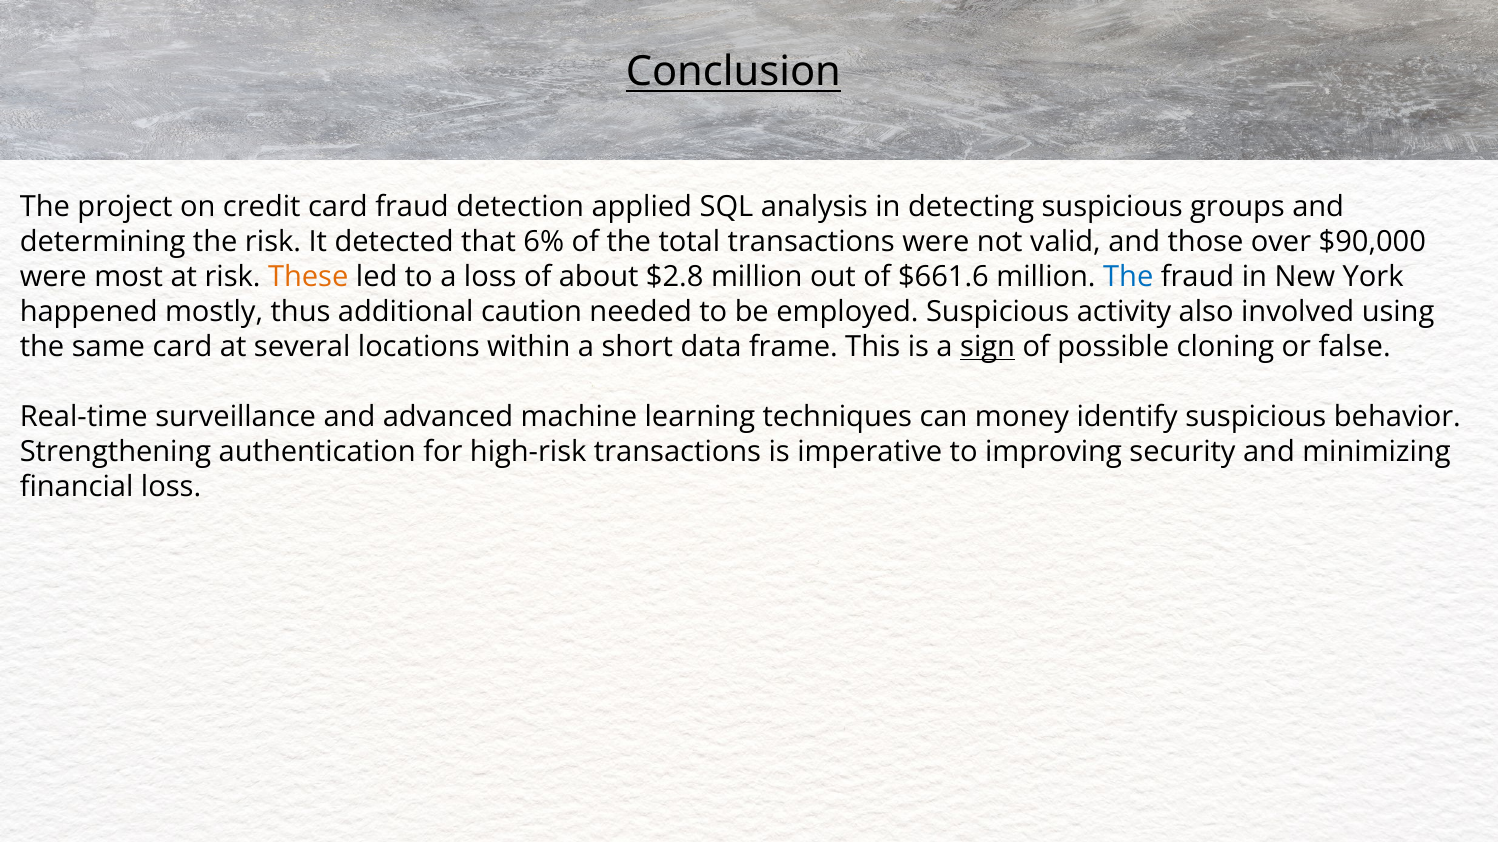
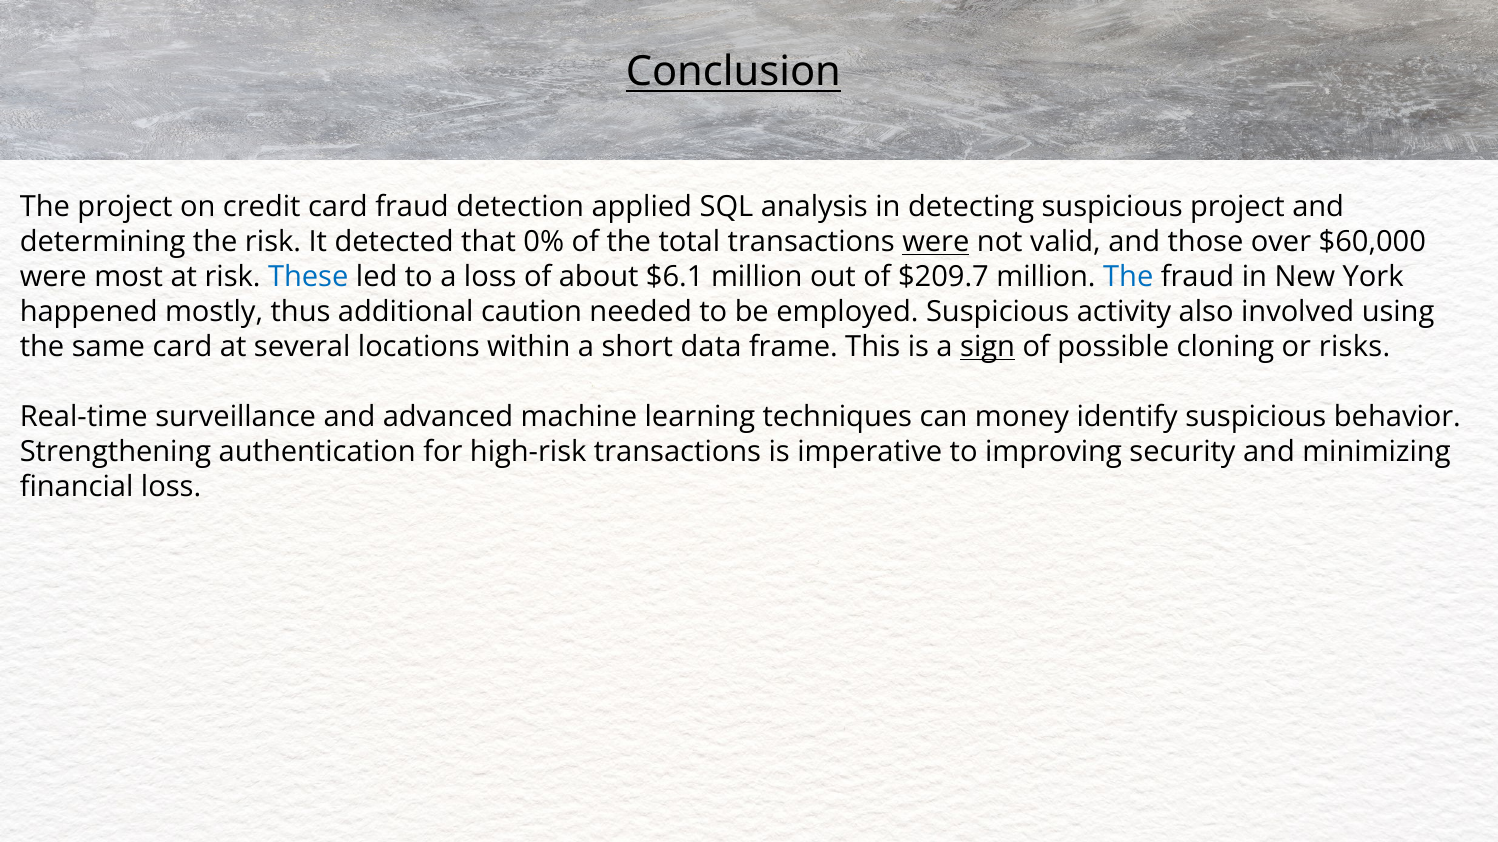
suspicious groups: groups -> project (1237, 207)
6%: 6% -> 0% (544, 242)
were underline: none -> present (936, 242)
$90,000: $90,000 -> $60,000 (1372, 242)
These colour: orange -> blue (308, 277)
$2.8: $2.8 -> $6.1 (675, 277)
$661.6: $661.6 -> $209.7 (943, 277)
false: false -> risks (1355, 347)
